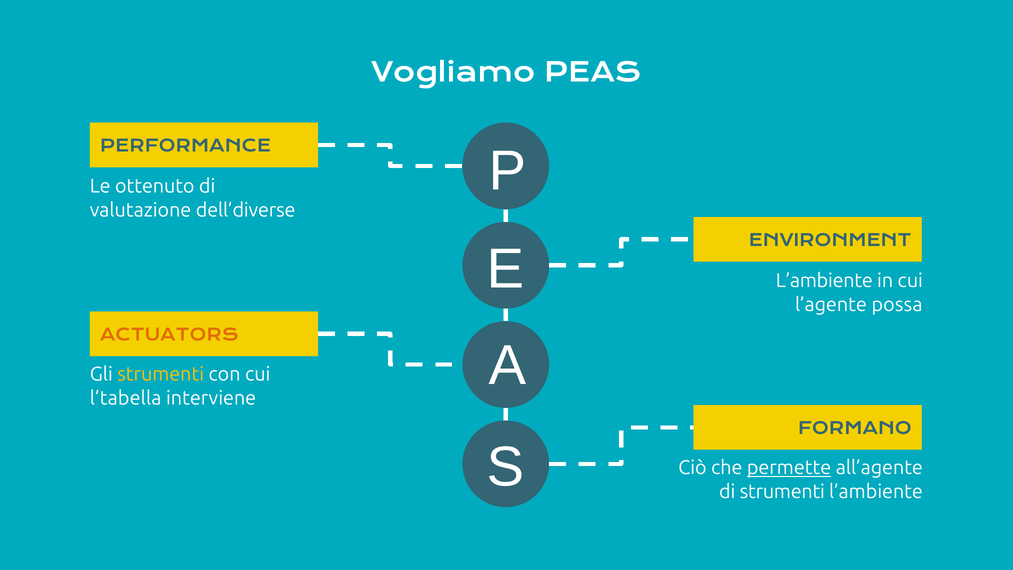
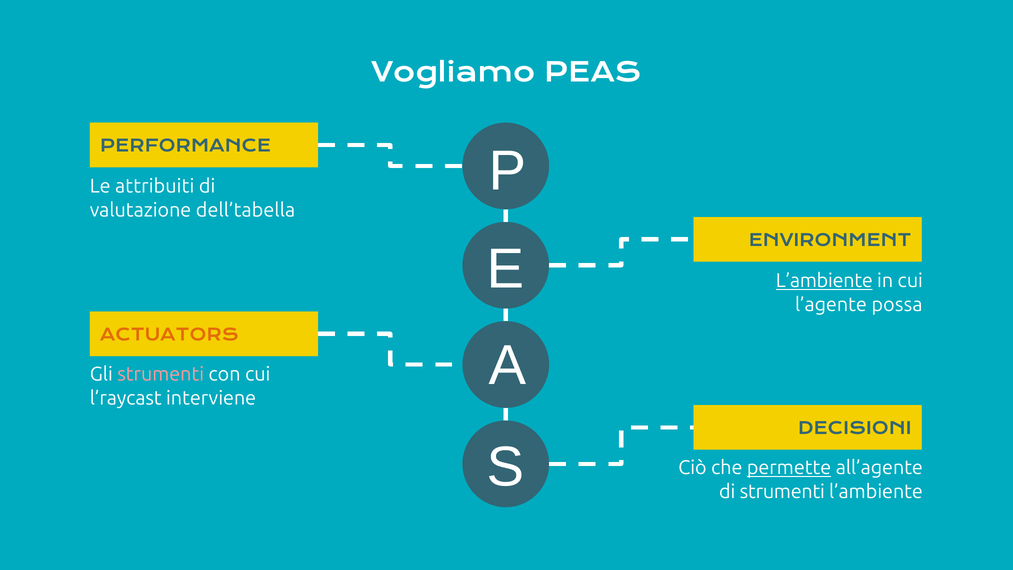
ottenuto: ottenuto -> attribuiti (155, 186)
dell’diverse: dell’diverse -> dell’tabella (246, 210)
L’ambiente underline: none -> present (824, 281)
strumenti colour: yellow -> pink (161, 374)
l’tabella: l’tabella -> l’raycast (126, 398)
FORMANO: FORMANO -> DECISIONI (855, 428)
